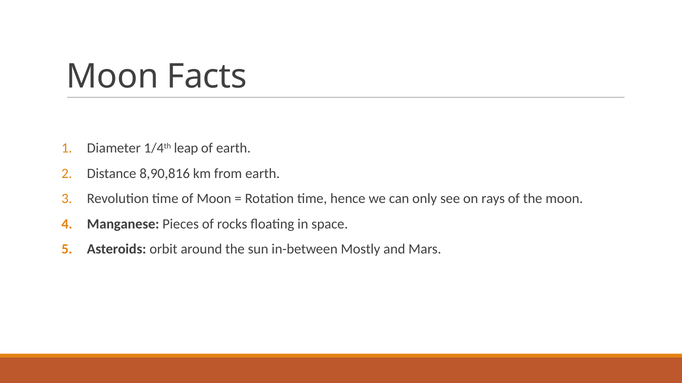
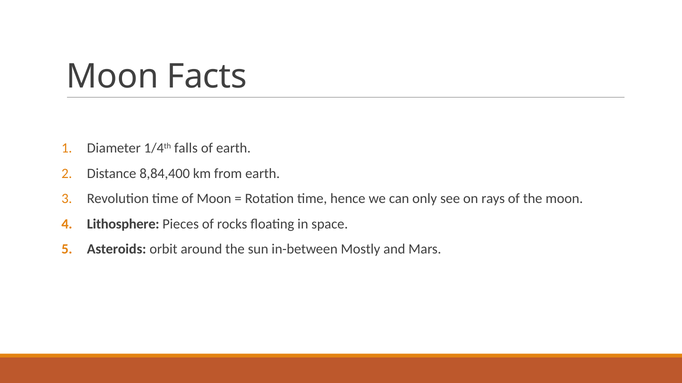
leap: leap -> falls (186, 148)
8,90,816: 8,90,816 -> 8,84,400 (165, 174)
Manganese: Manganese -> Lithosphere (123, 224)
